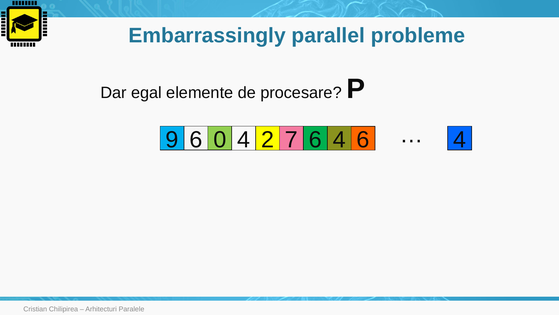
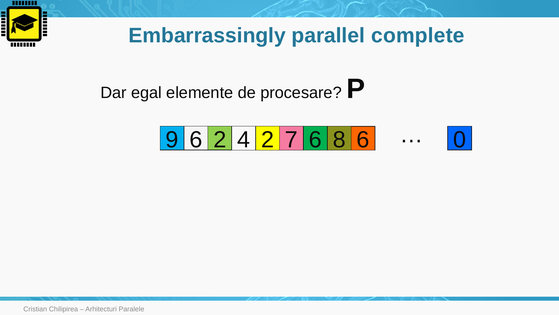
probleme: probleme -> complete (418, 36)
6 0: 0 -> 2 (220, 140)
7 6 4: 4 -> 8 (339, 140)
4: 4 -> 0 (460, 140)
